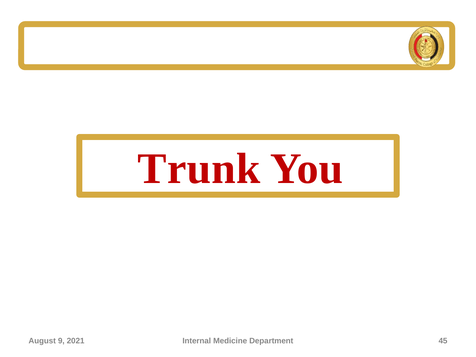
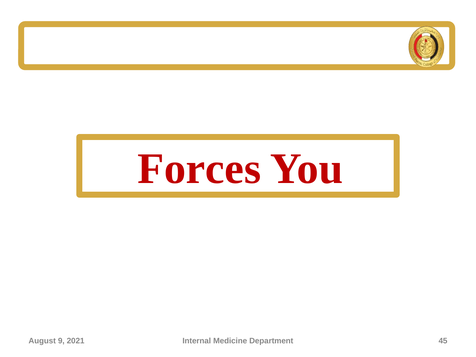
Trunk: Trunk -> Forces (199, 169)
